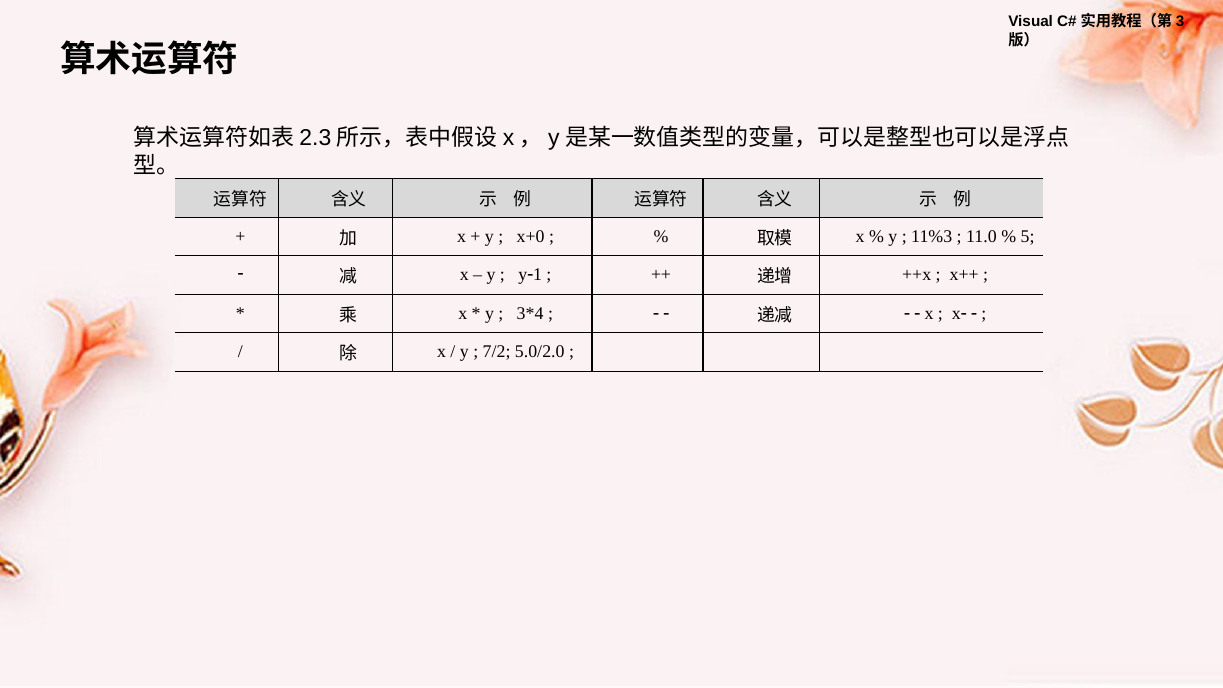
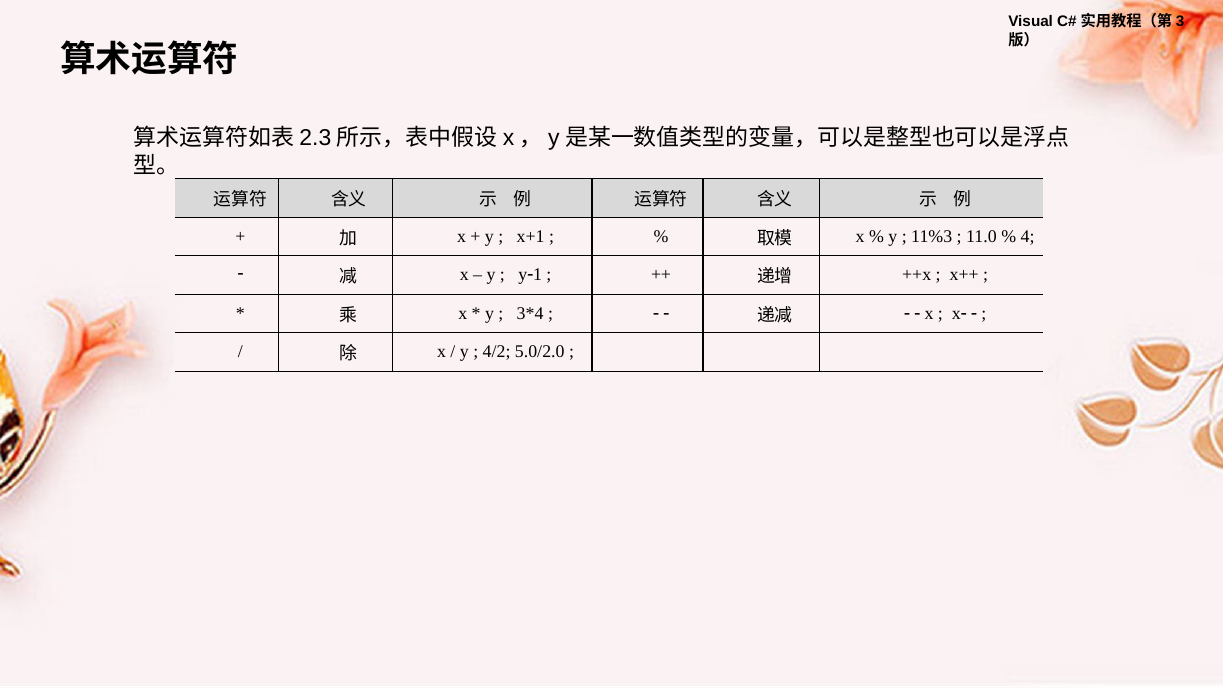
x+0: x+0 -> x+1 (531, 236)
5: 5 -> 4 (1028, 236)
7/2: 7/2 -> 4/2 (497, 352)
